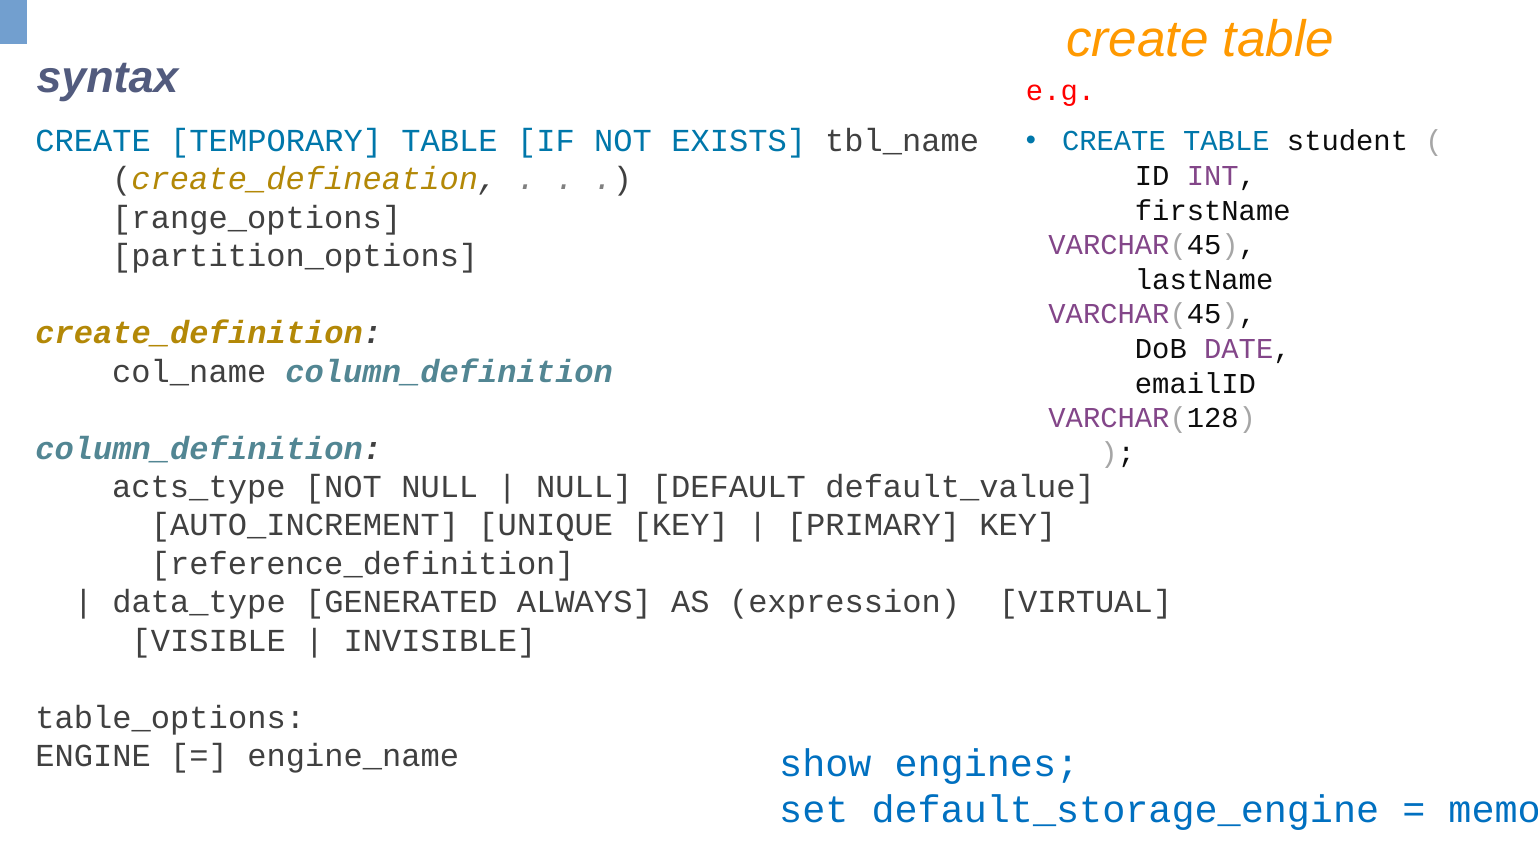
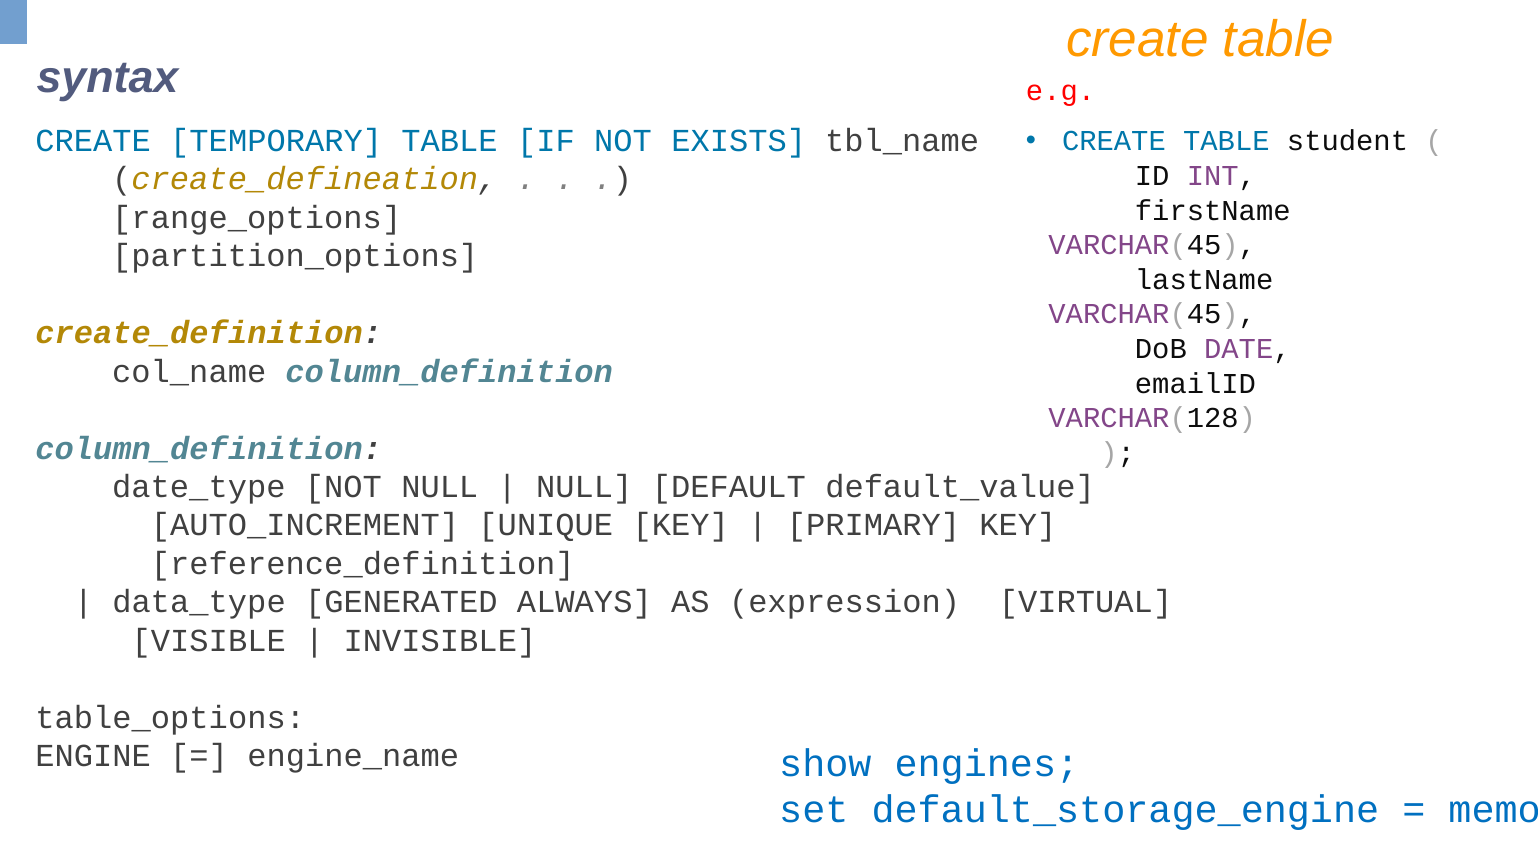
acts_type: acts_type -> date_type (199, 487)
